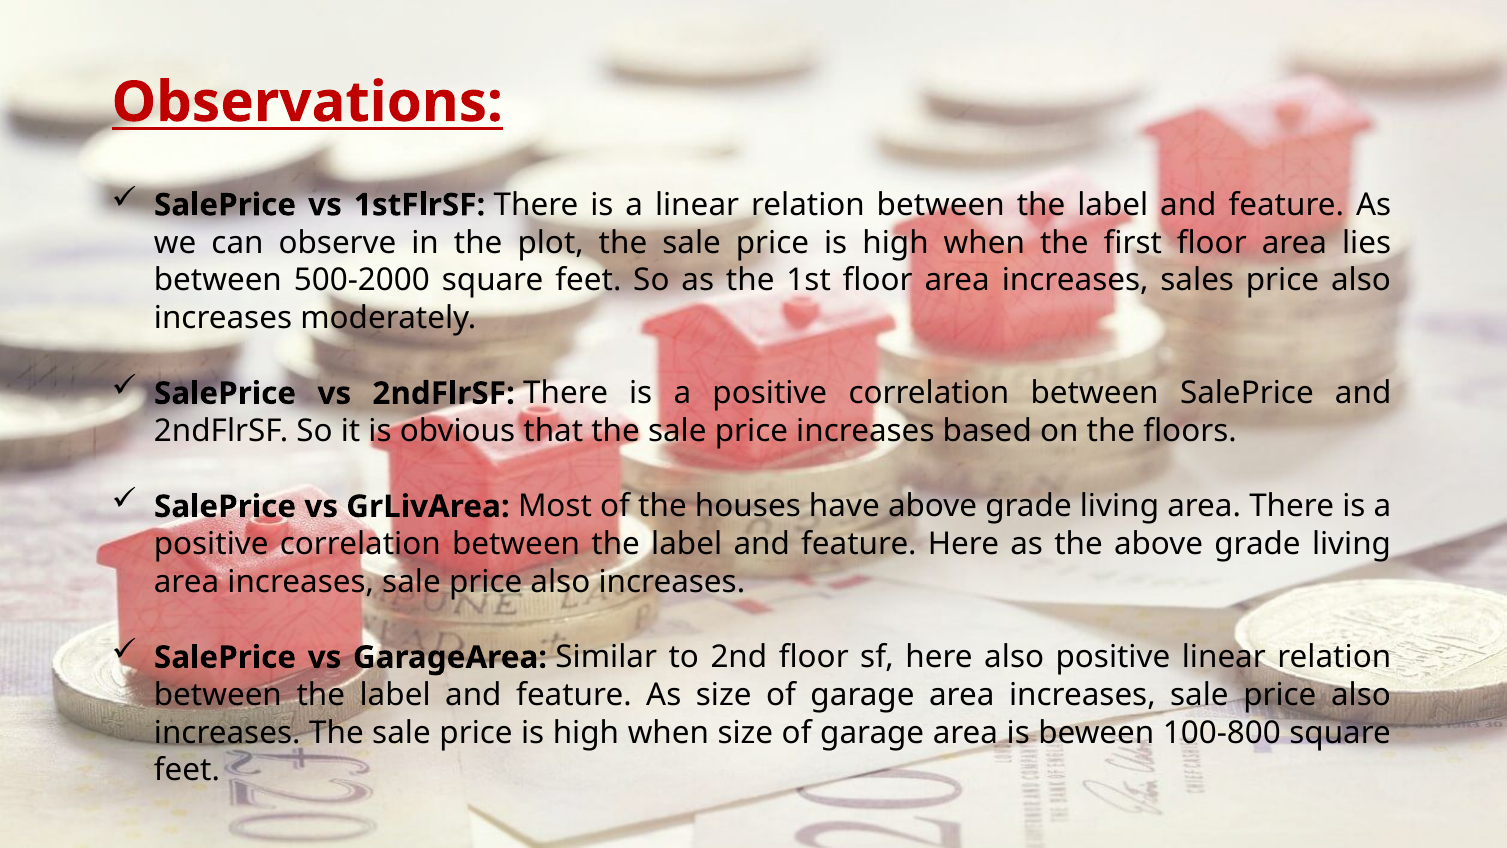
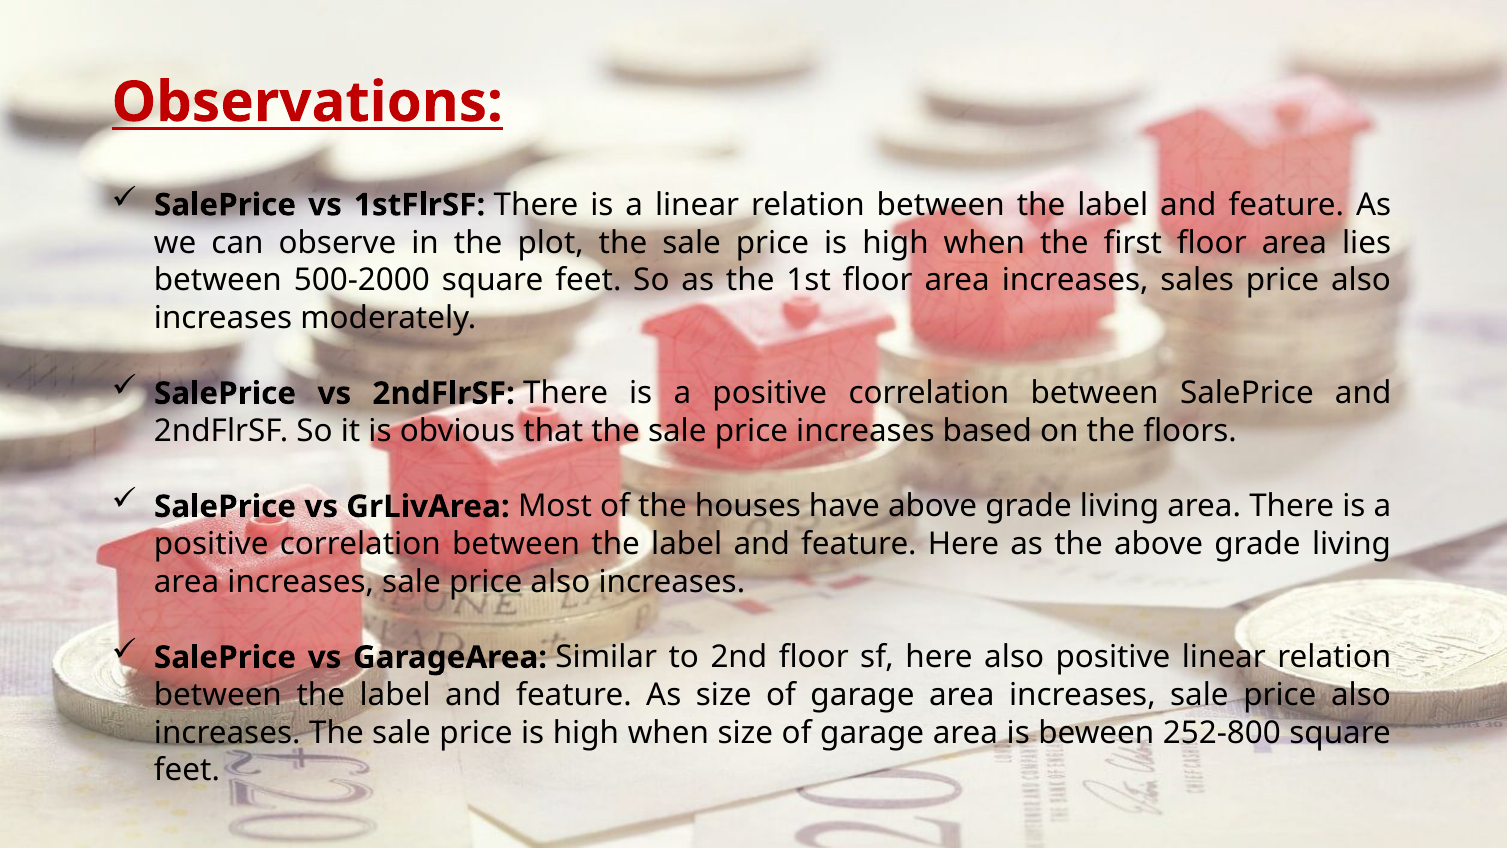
100-800: 100-800 -> 252-800 (1222, 733)
